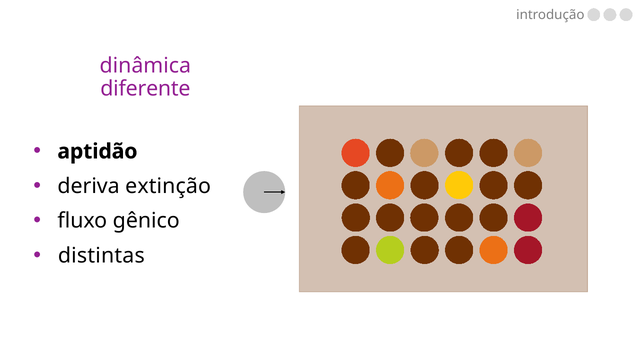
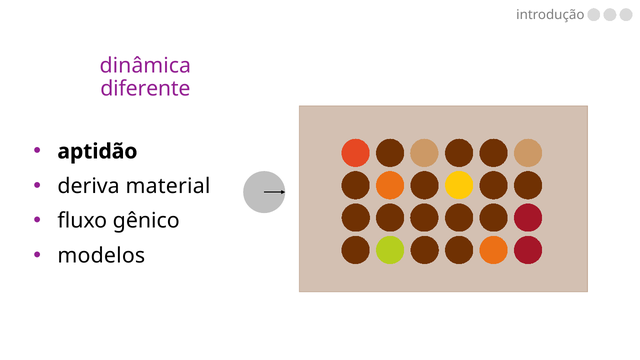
extinção: extinção -> material (168, 186)
distintas: distintas -> modelos (101, 256)
